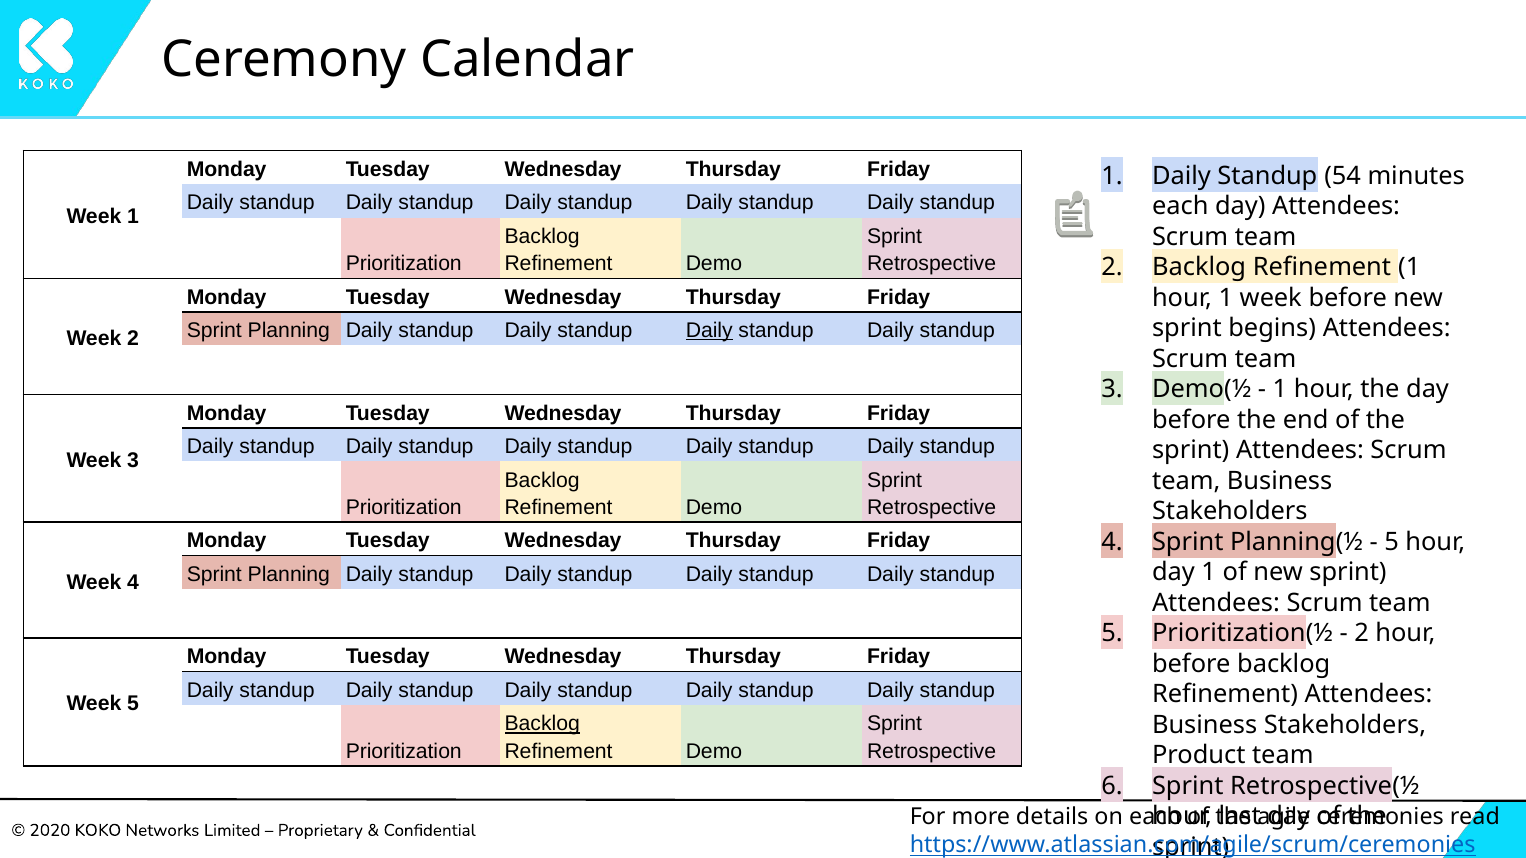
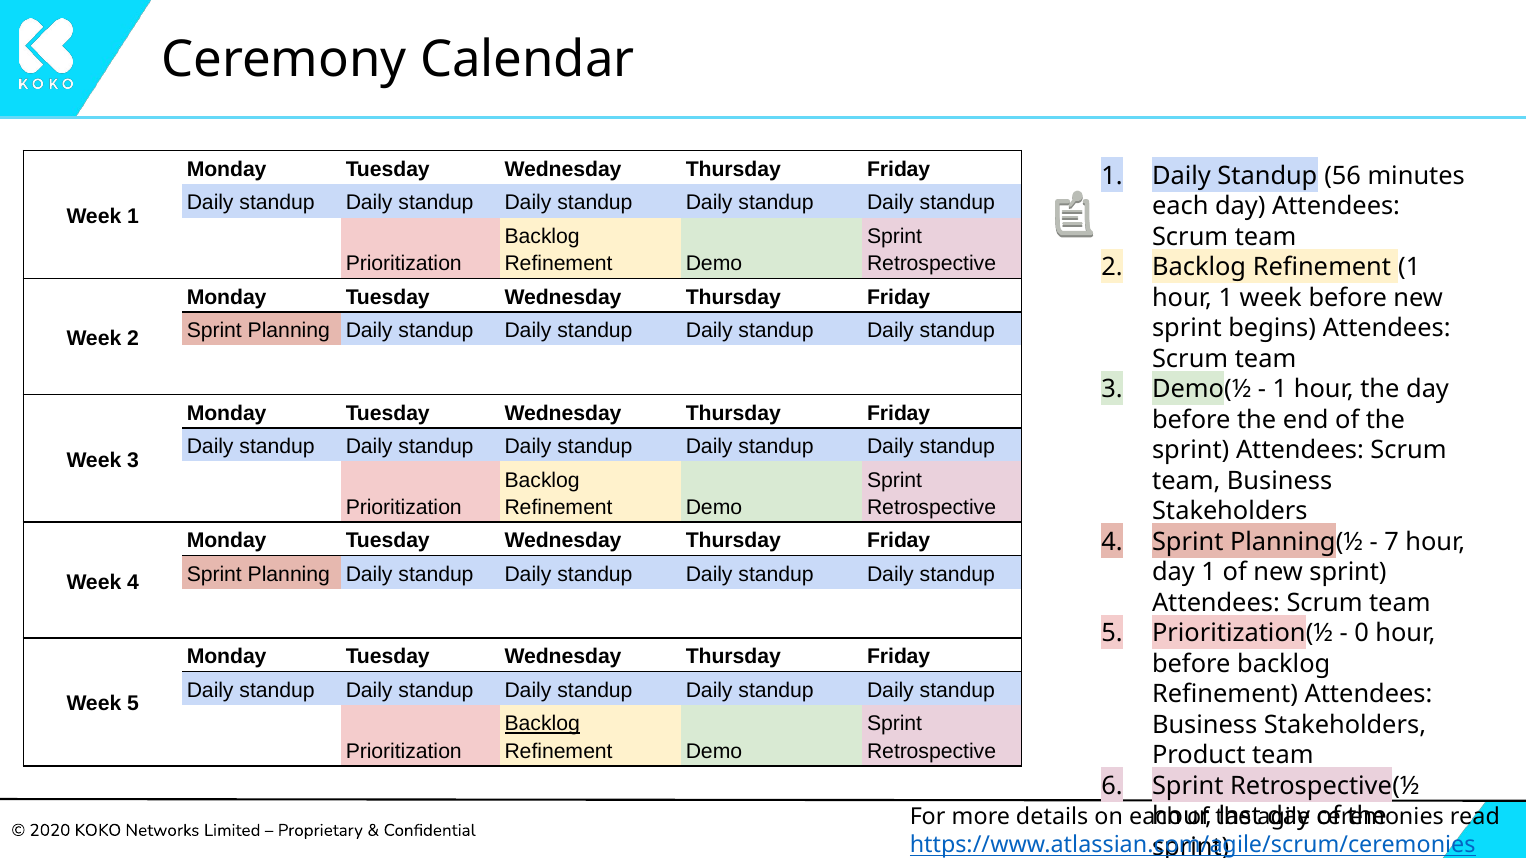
54: 54 -> 56 (1343, 176)
Daily underline: present -> none (709, 331)
5: 5 -> 7 (1392, 542)
2: 2 -> 0 (1362, 634)
